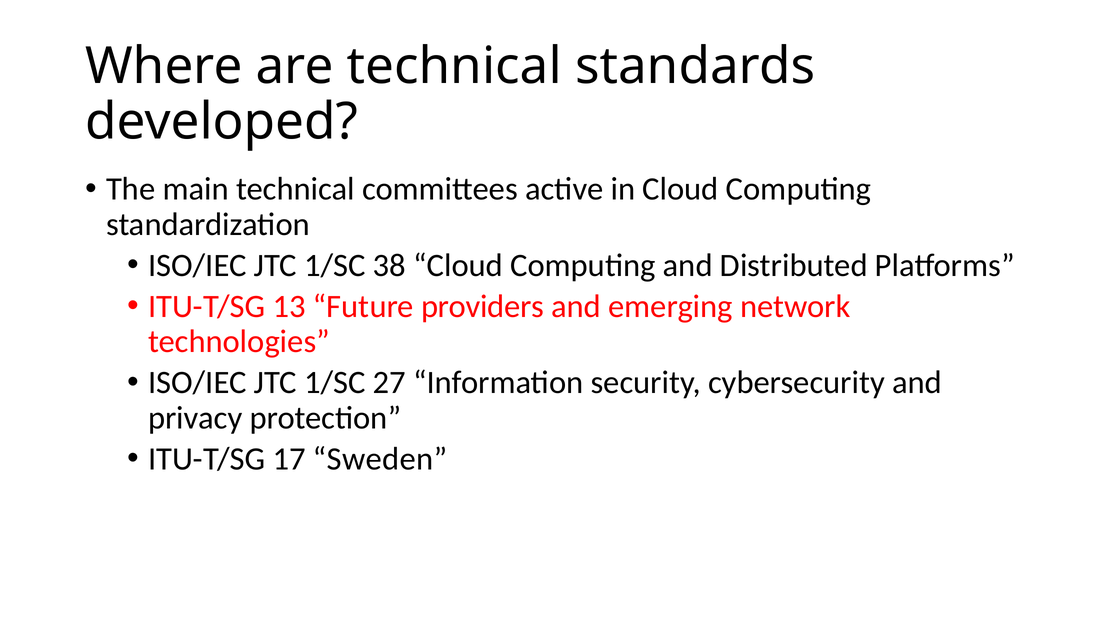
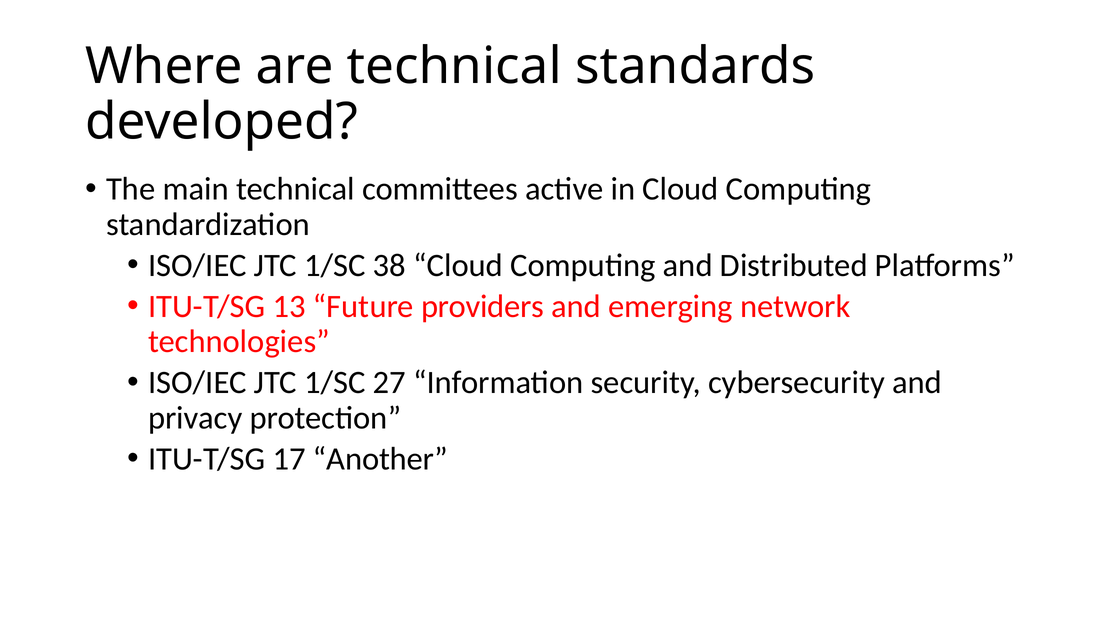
Sweden: Sweden -> Another (380, 459)
